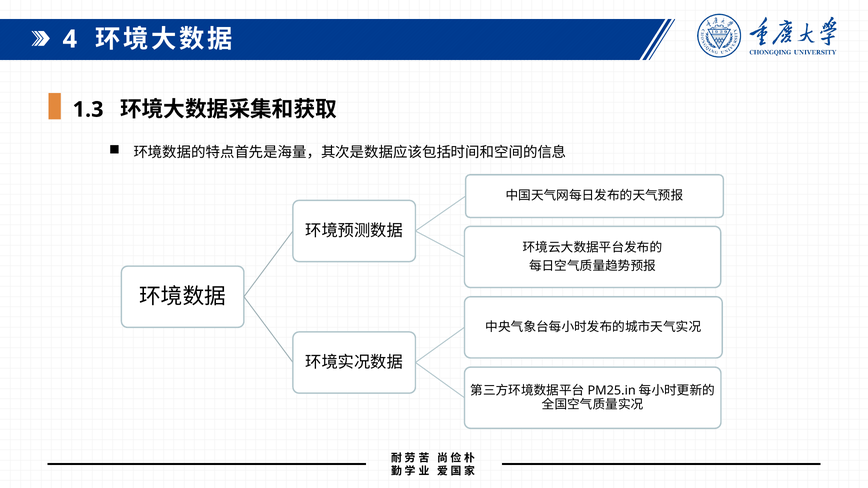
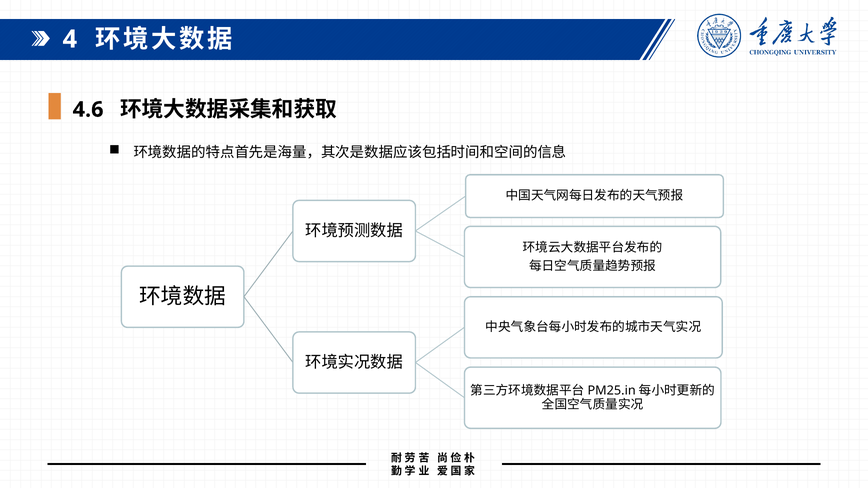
1.3: 1.3 -> 4.6 (88, 110)
